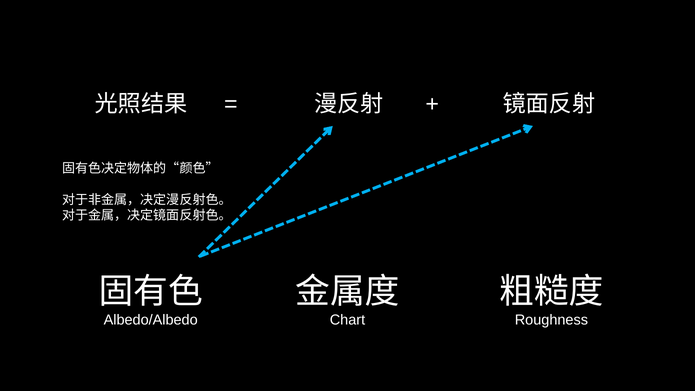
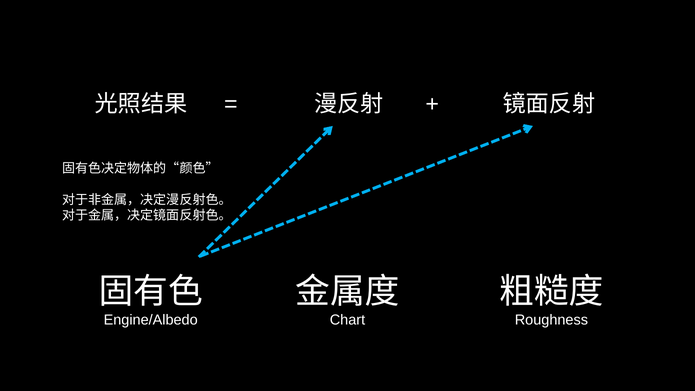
Albedo/Albedo: Albedo/Albedo -> Engine/Albedo (151, 320)
